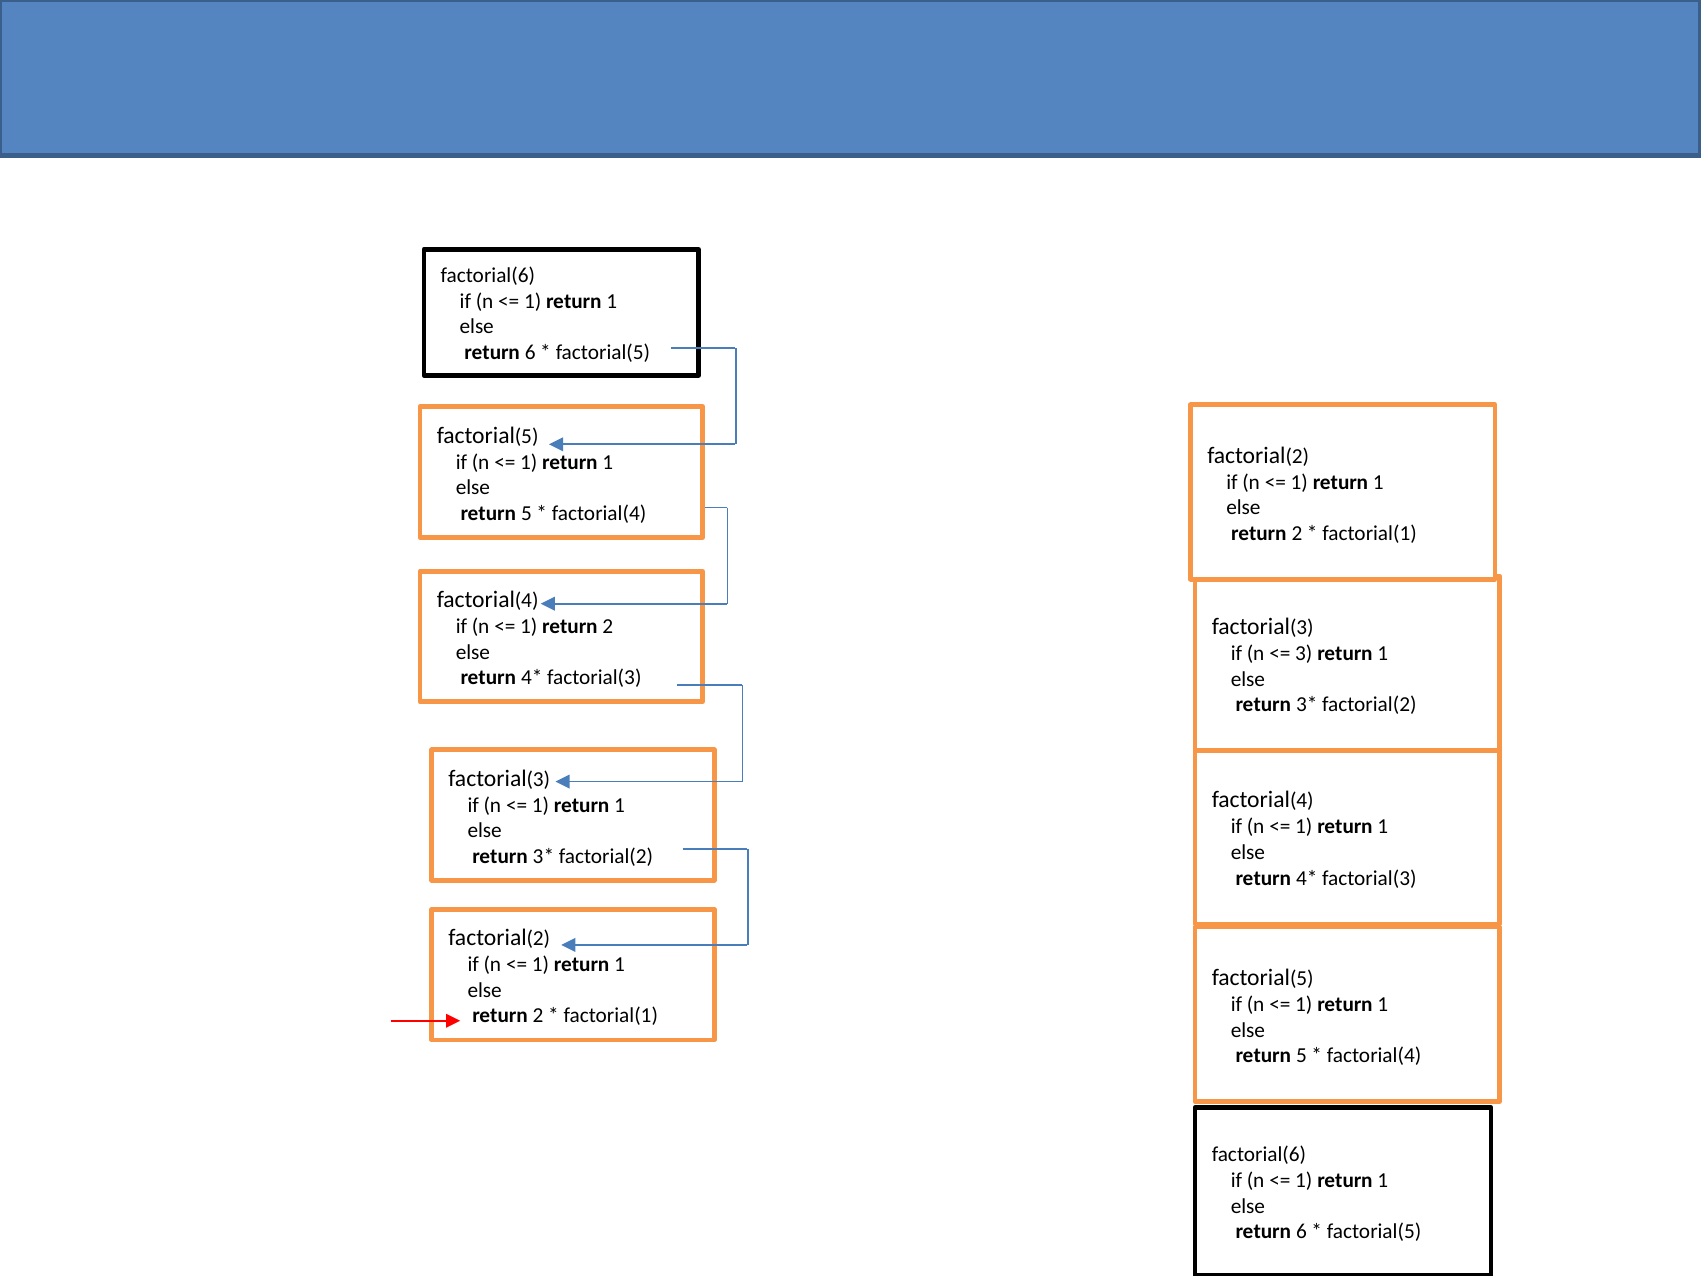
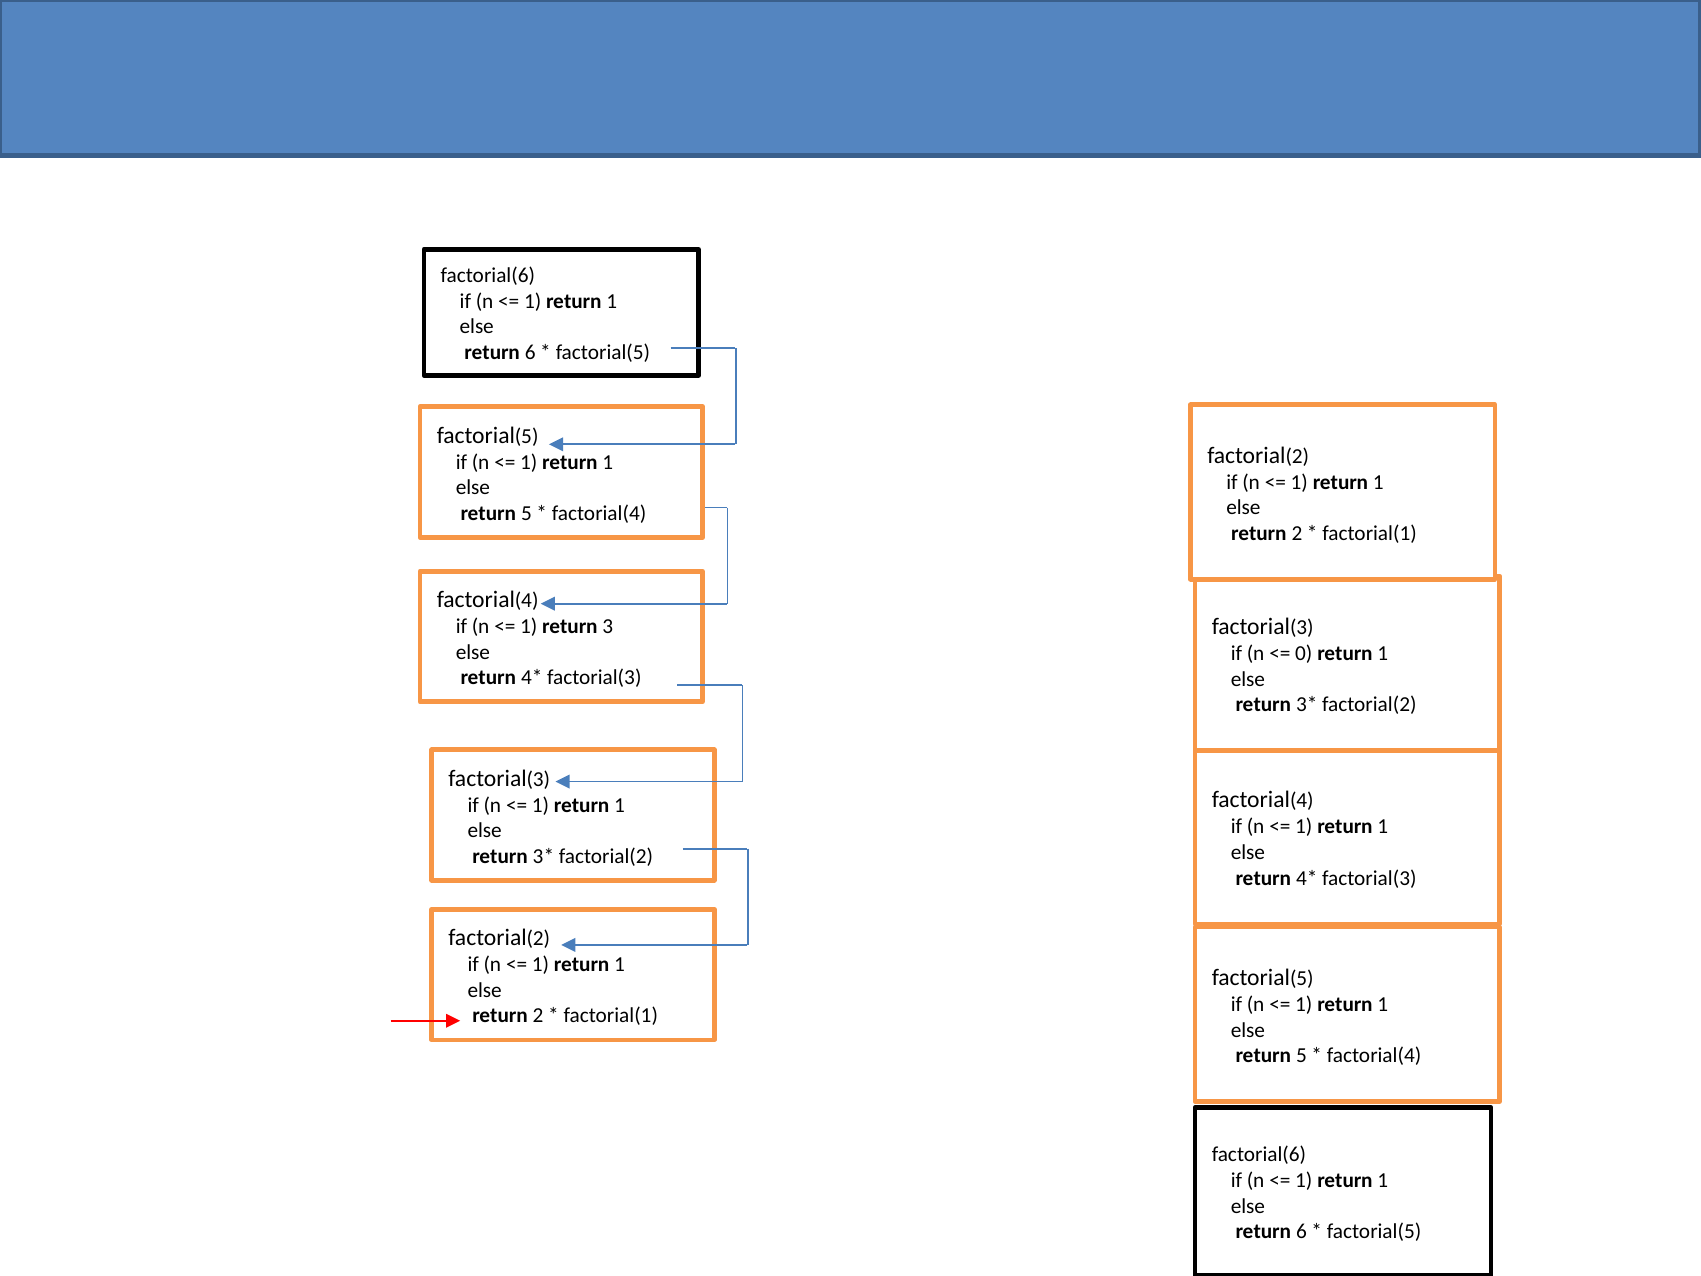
1 return 2: 2 -> 3 (608, 627)
3: 3 -> 0 (1304, 653)
